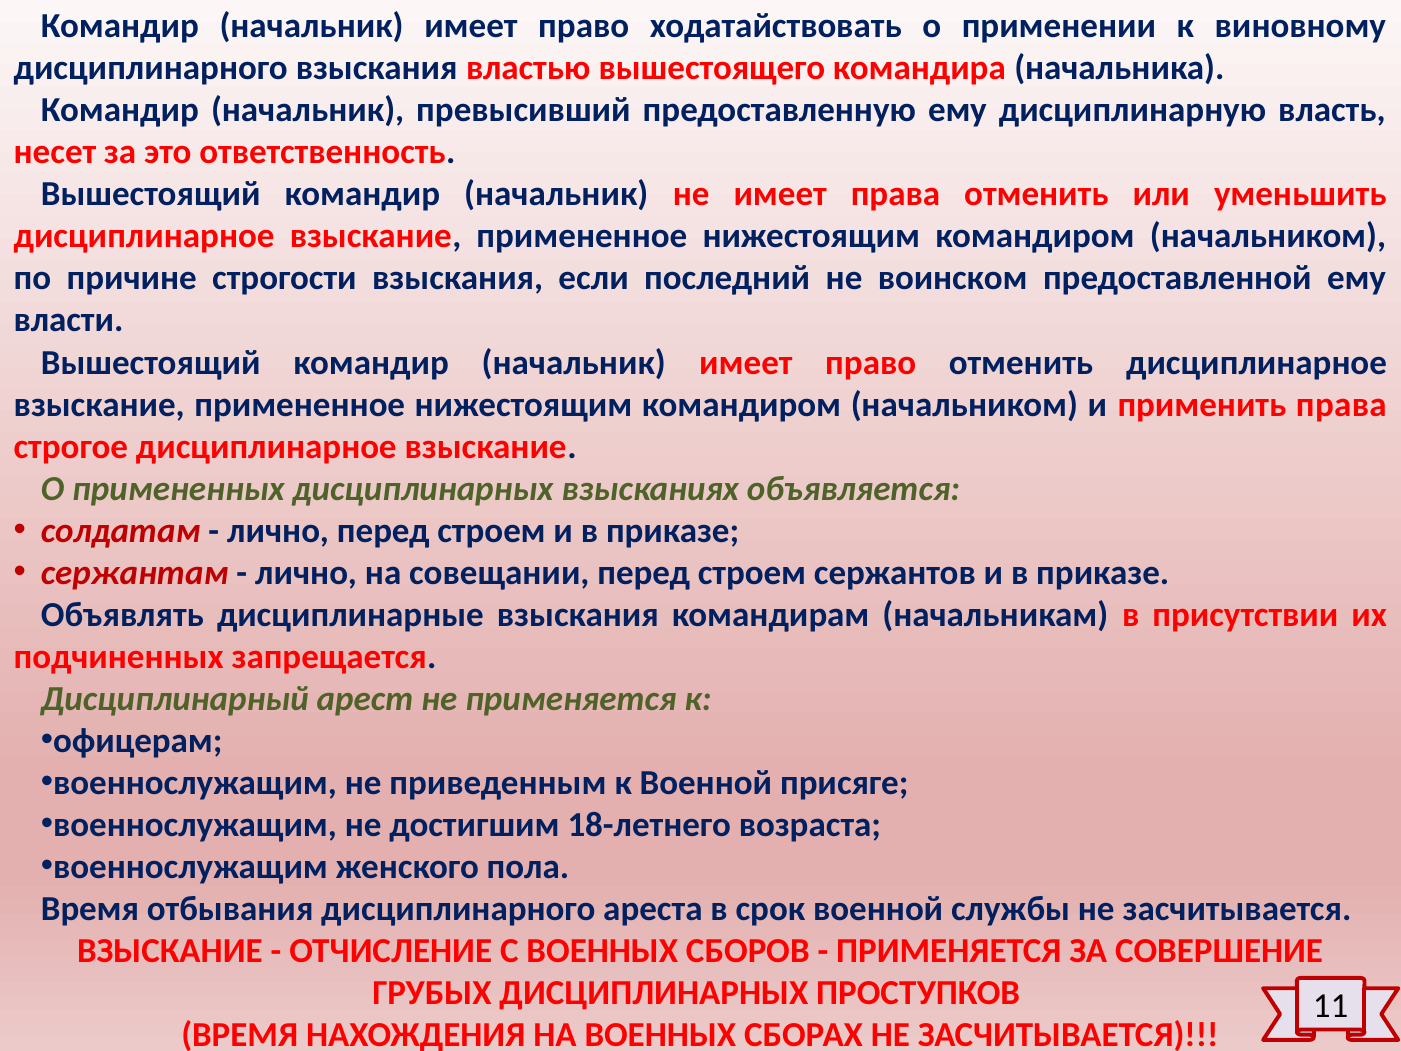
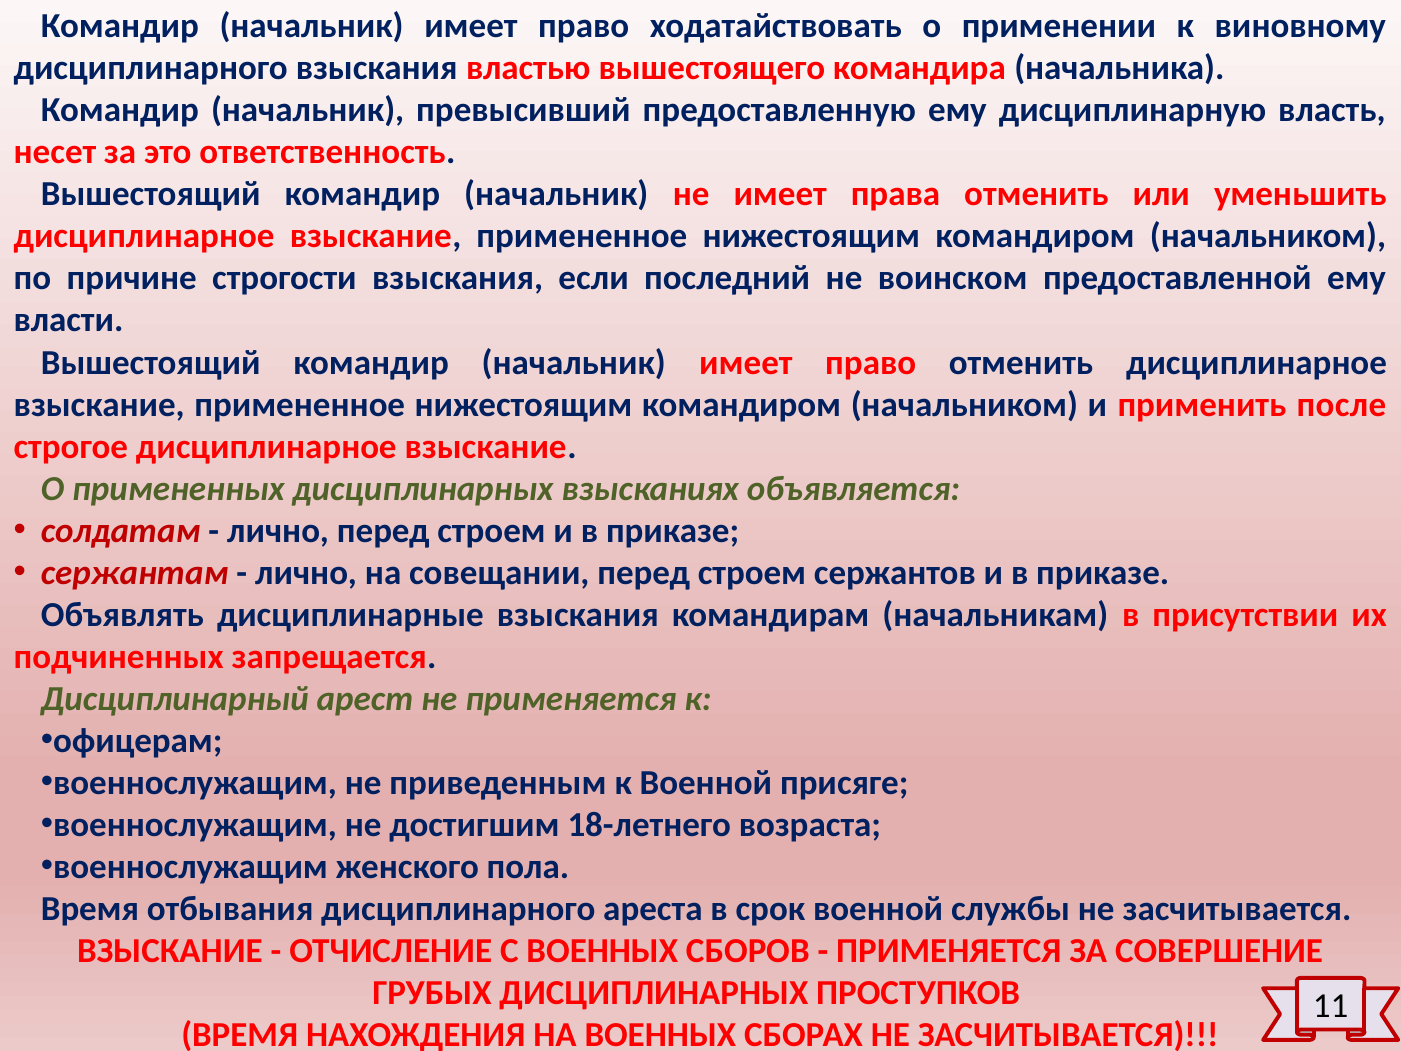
применить права: права -> после (1341, 404)
